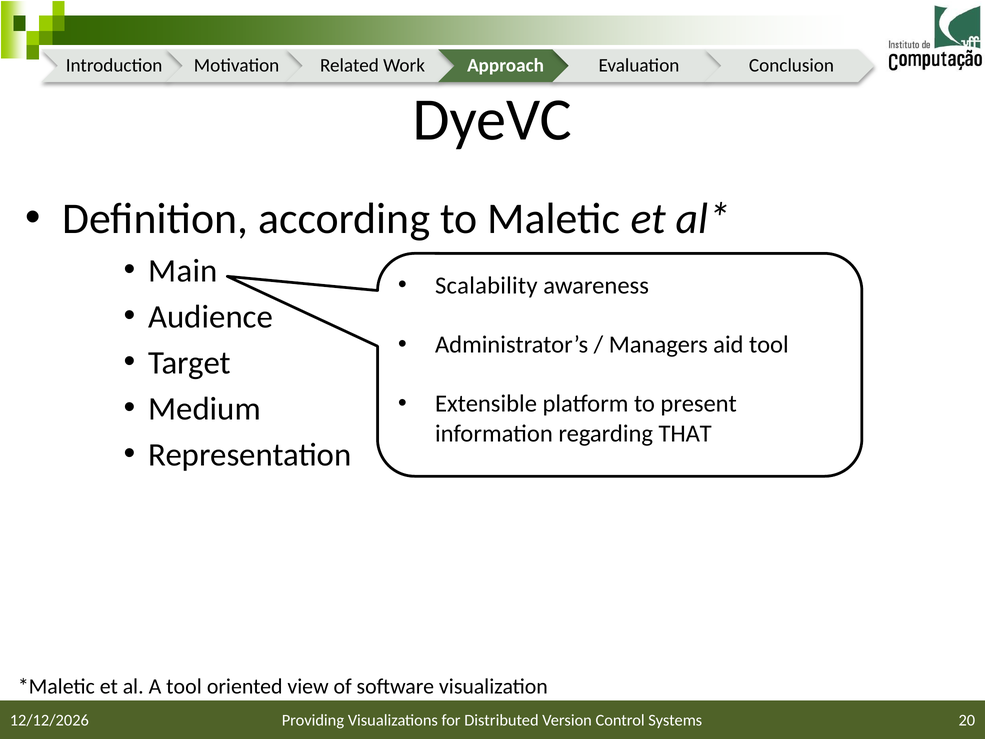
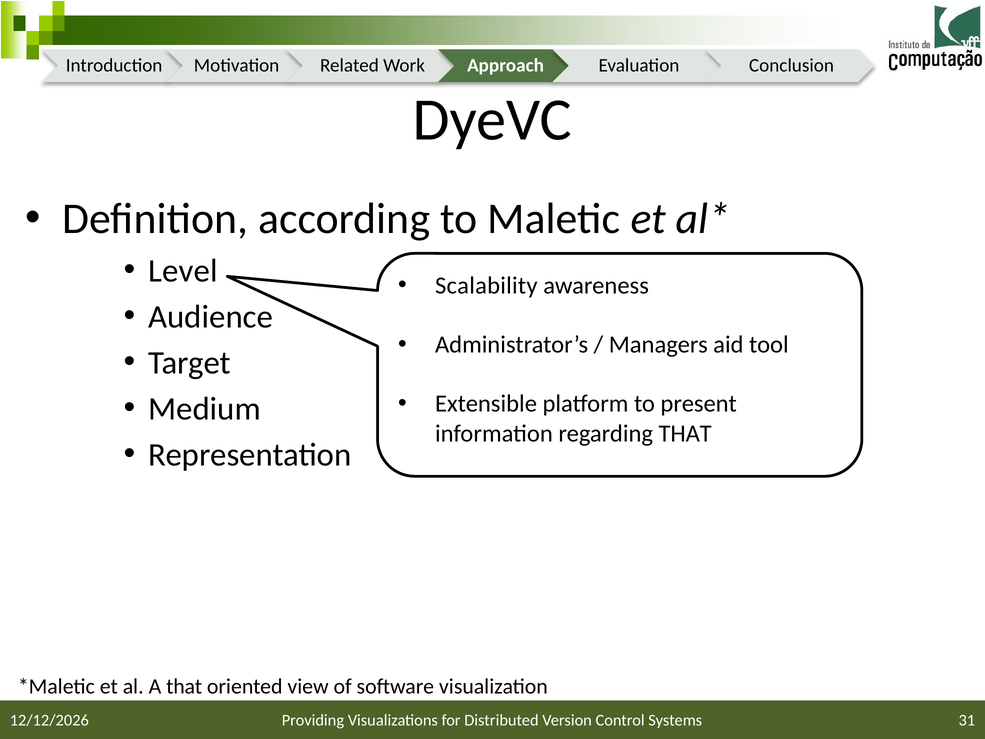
Main: Main -> Level (183, 271)
A tool: tool -> that (184, 686)
20: 20 -> 31 (967, 720)
